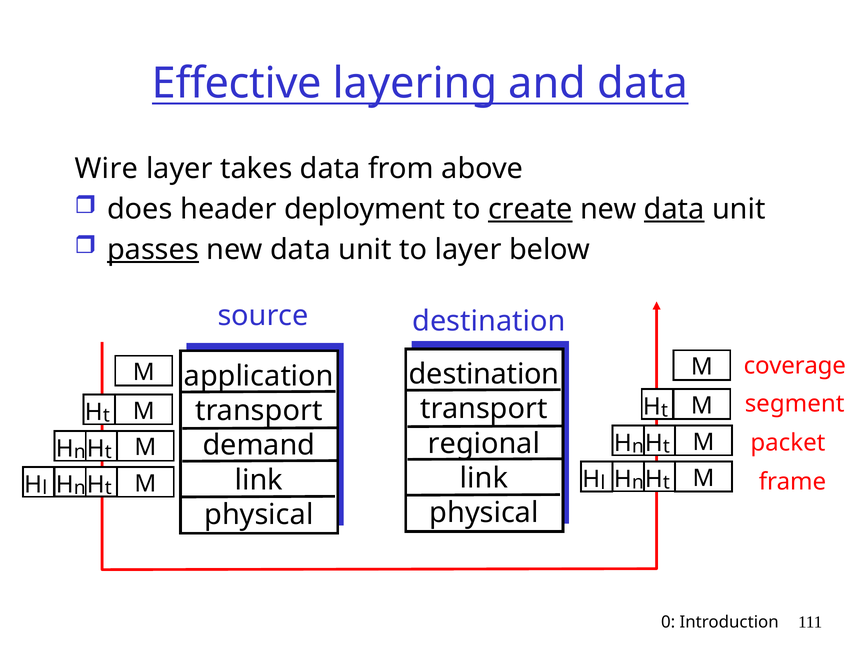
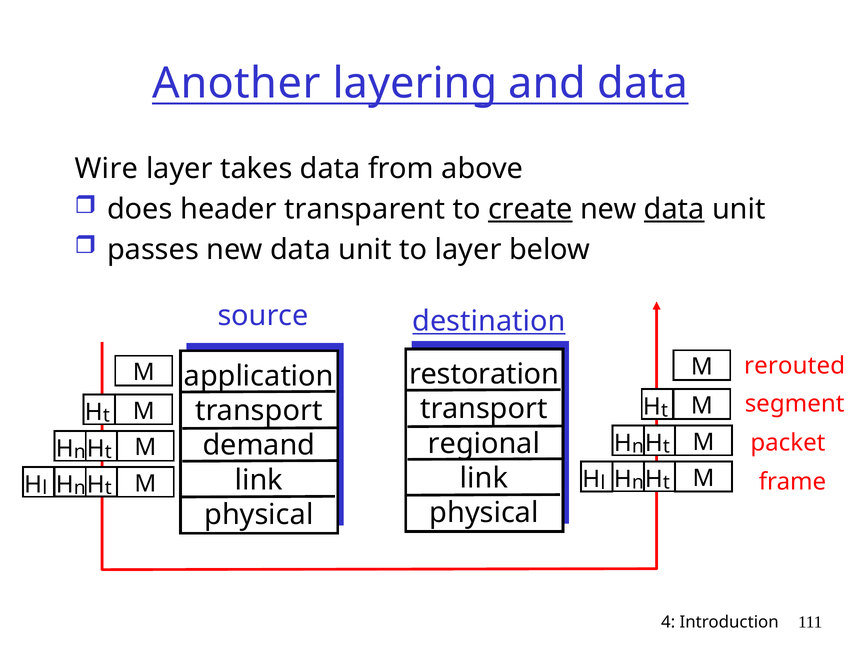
Effective: Effective -> Another (236, 84)
deployment: deployment -> transparent (365, 209)
passes underline: present -> none (153, 250)
destination underline: none -> present (489, 321)
coverage: coverage -> rerouted (795, 366)
destination: destination -> restoration (484, 374)
0: 0 -> 4 (668, 623)
